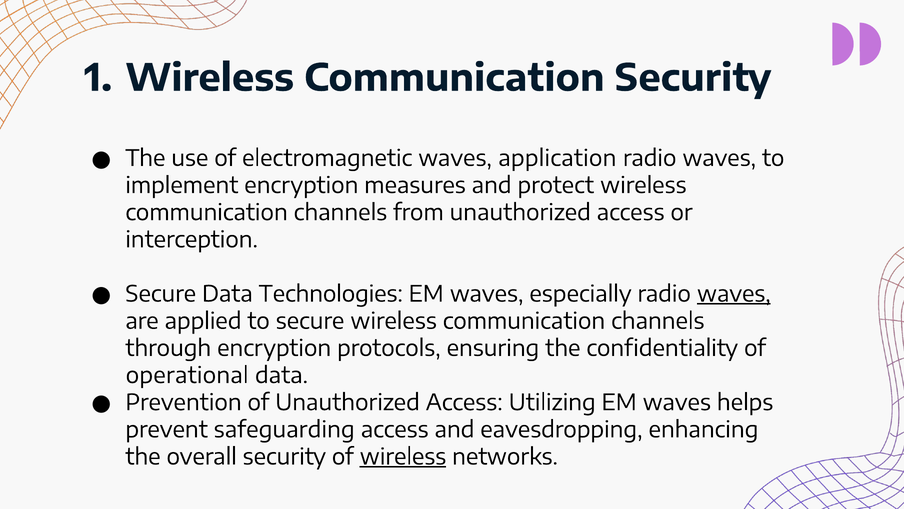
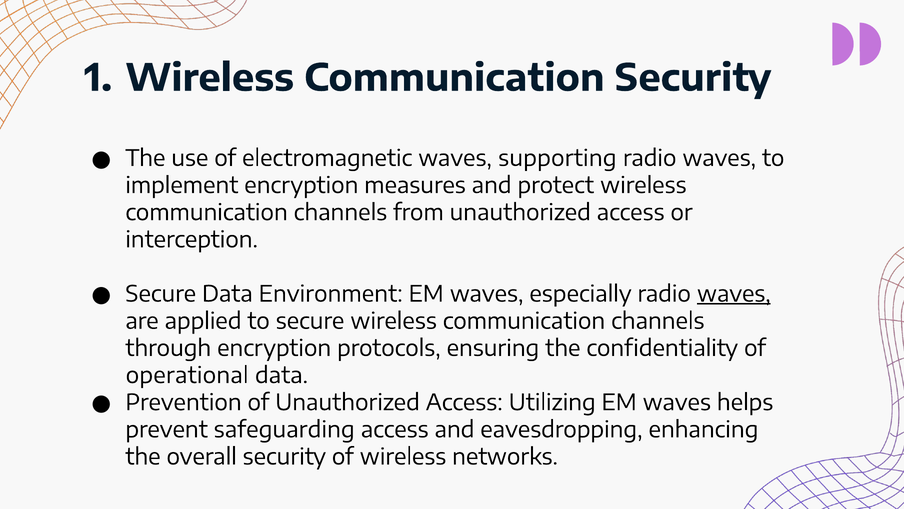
application: application -> supporting (557, 158)
Technologies: Technologies -> Environment (331, 294)
wireless underline: present -> none (403, 457)
